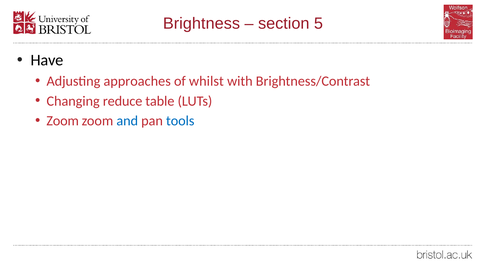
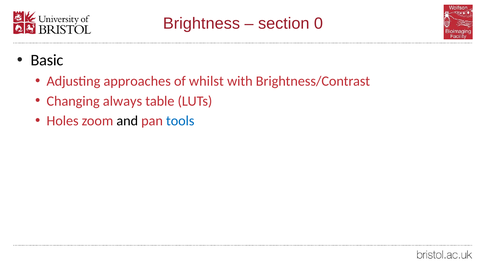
5: 5 -> 0 (318, 24)
Have: Have -> Basic (47, 60)
reduce: reduce -> always (123, 101)
Zoom: Zoom -> Holes (63, 121)
and colour: blue -> black (127, 121)
